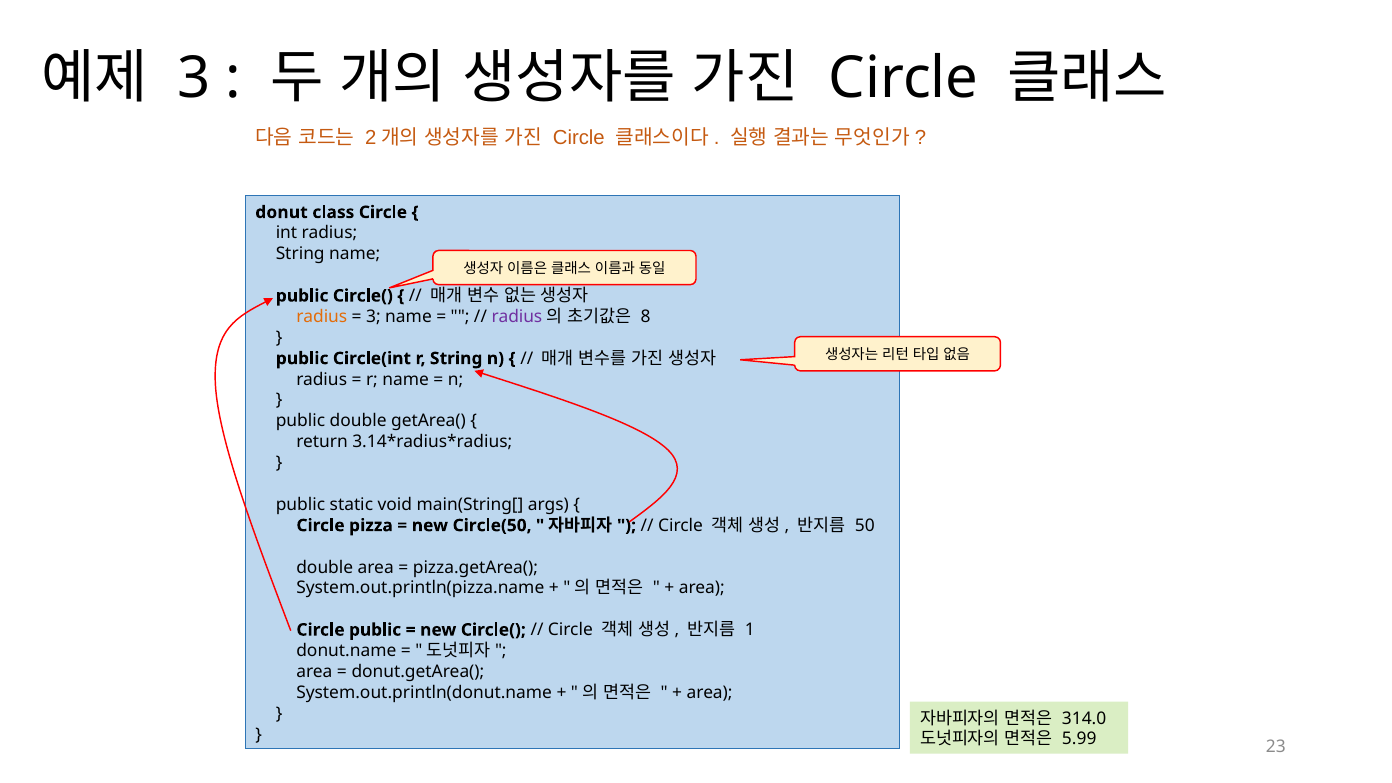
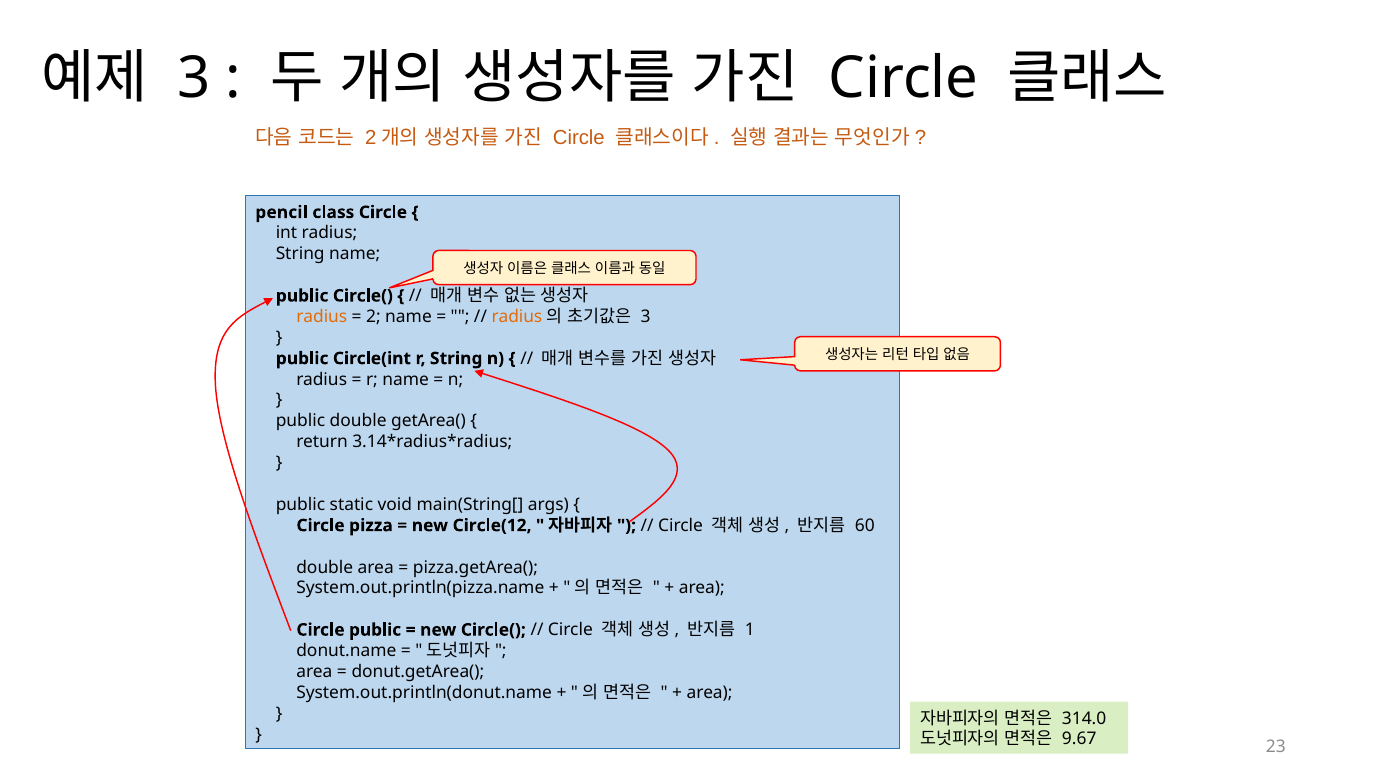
donut: donut -> pencil (282, 212)
3: 3 -> 2 (373, 317)
radius colour: purple -> orange (517, 317)
8: 8 -> 3 (646, 317)
Circle(50: Circle(50 -> Circle(12 (492, 526)
50: 50 -> 60 (865, 526)
5.99: 5.99 -> 9.67 (1079, 739)
